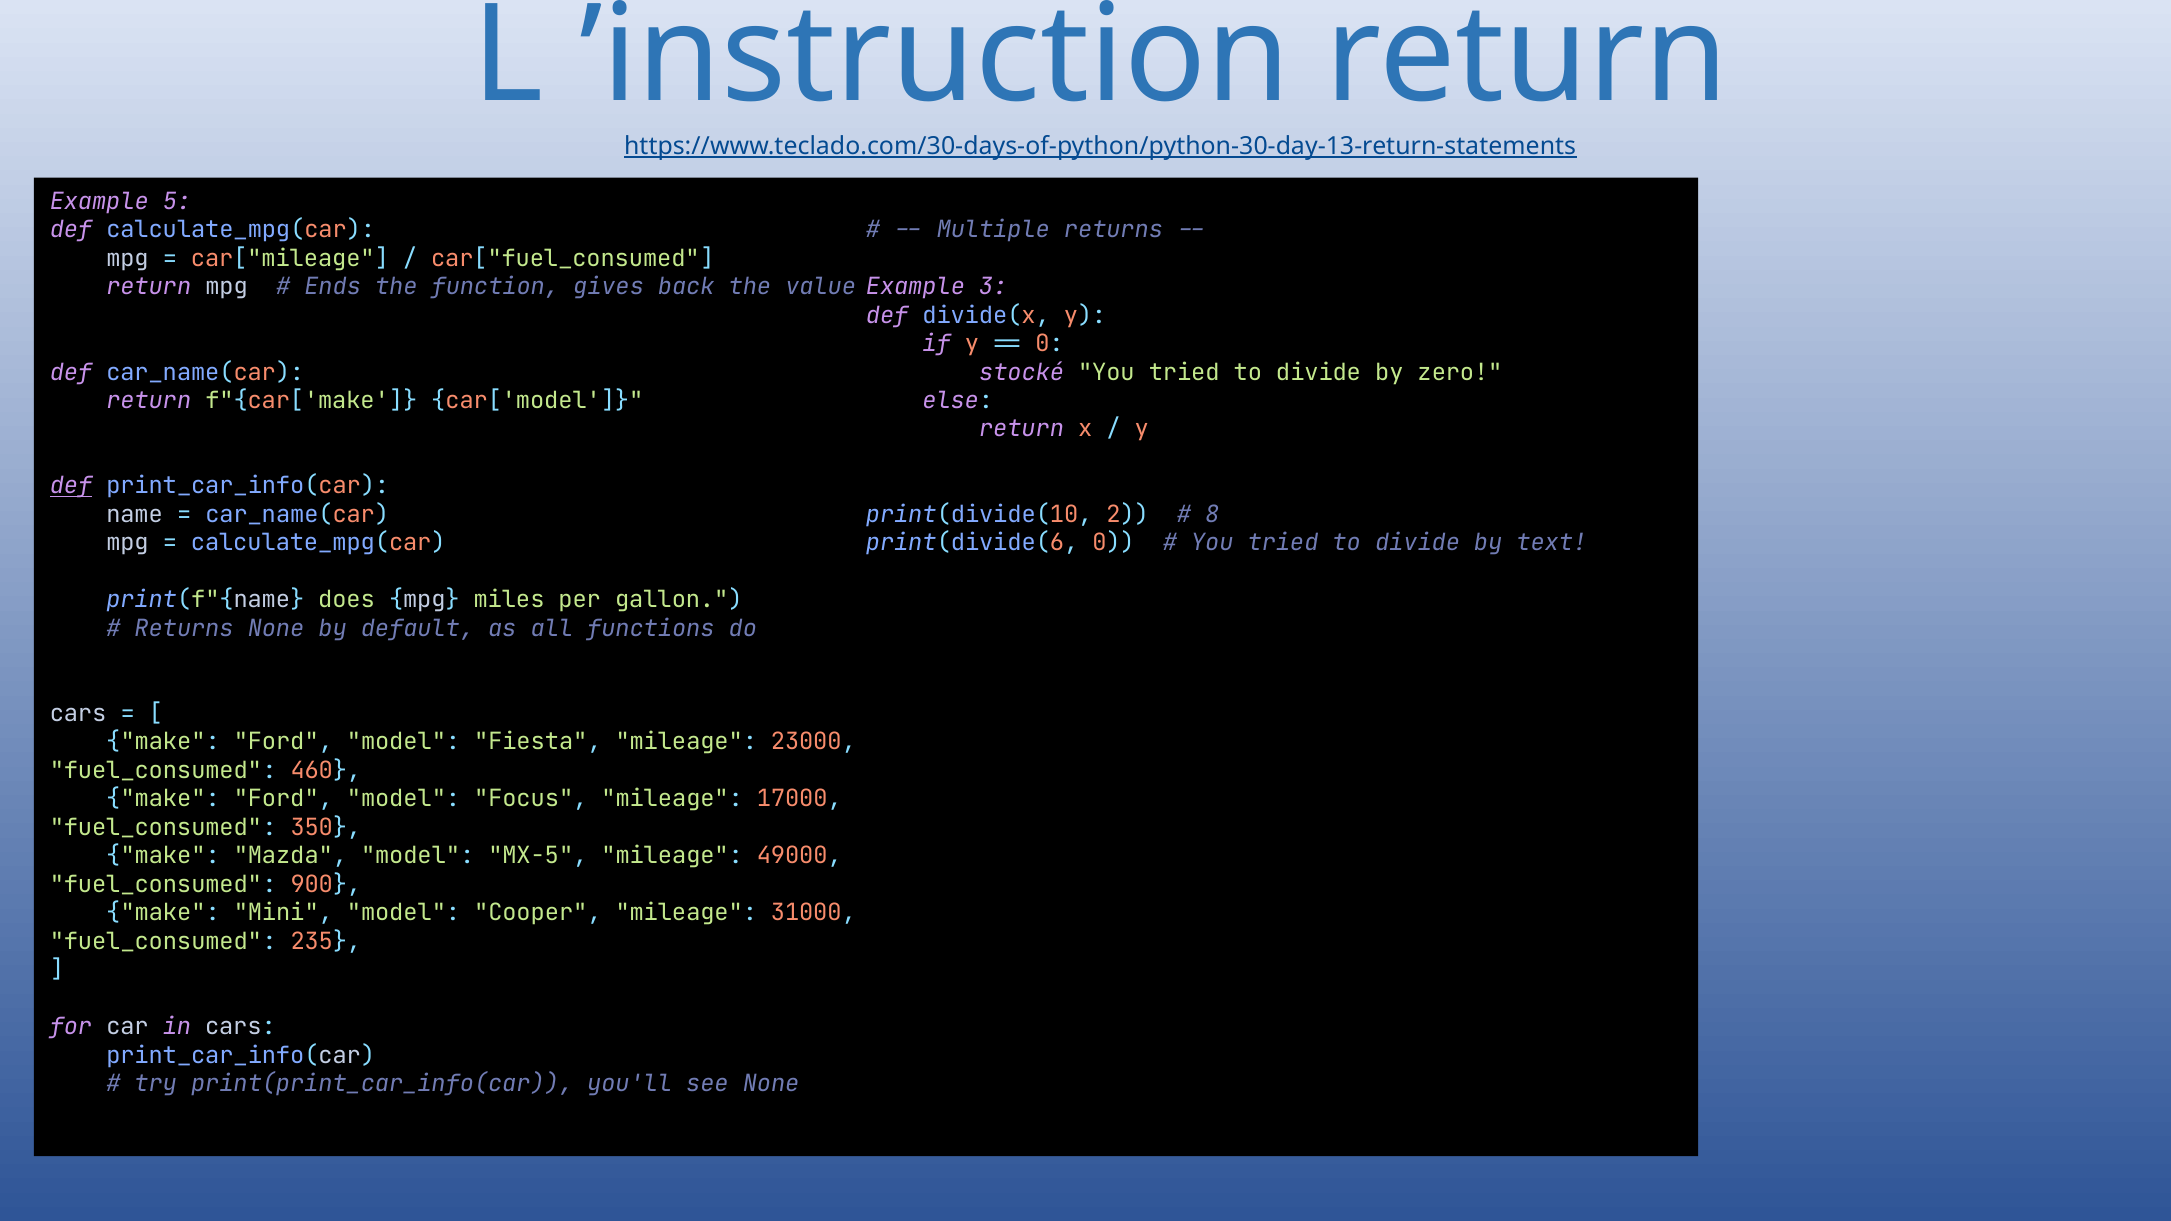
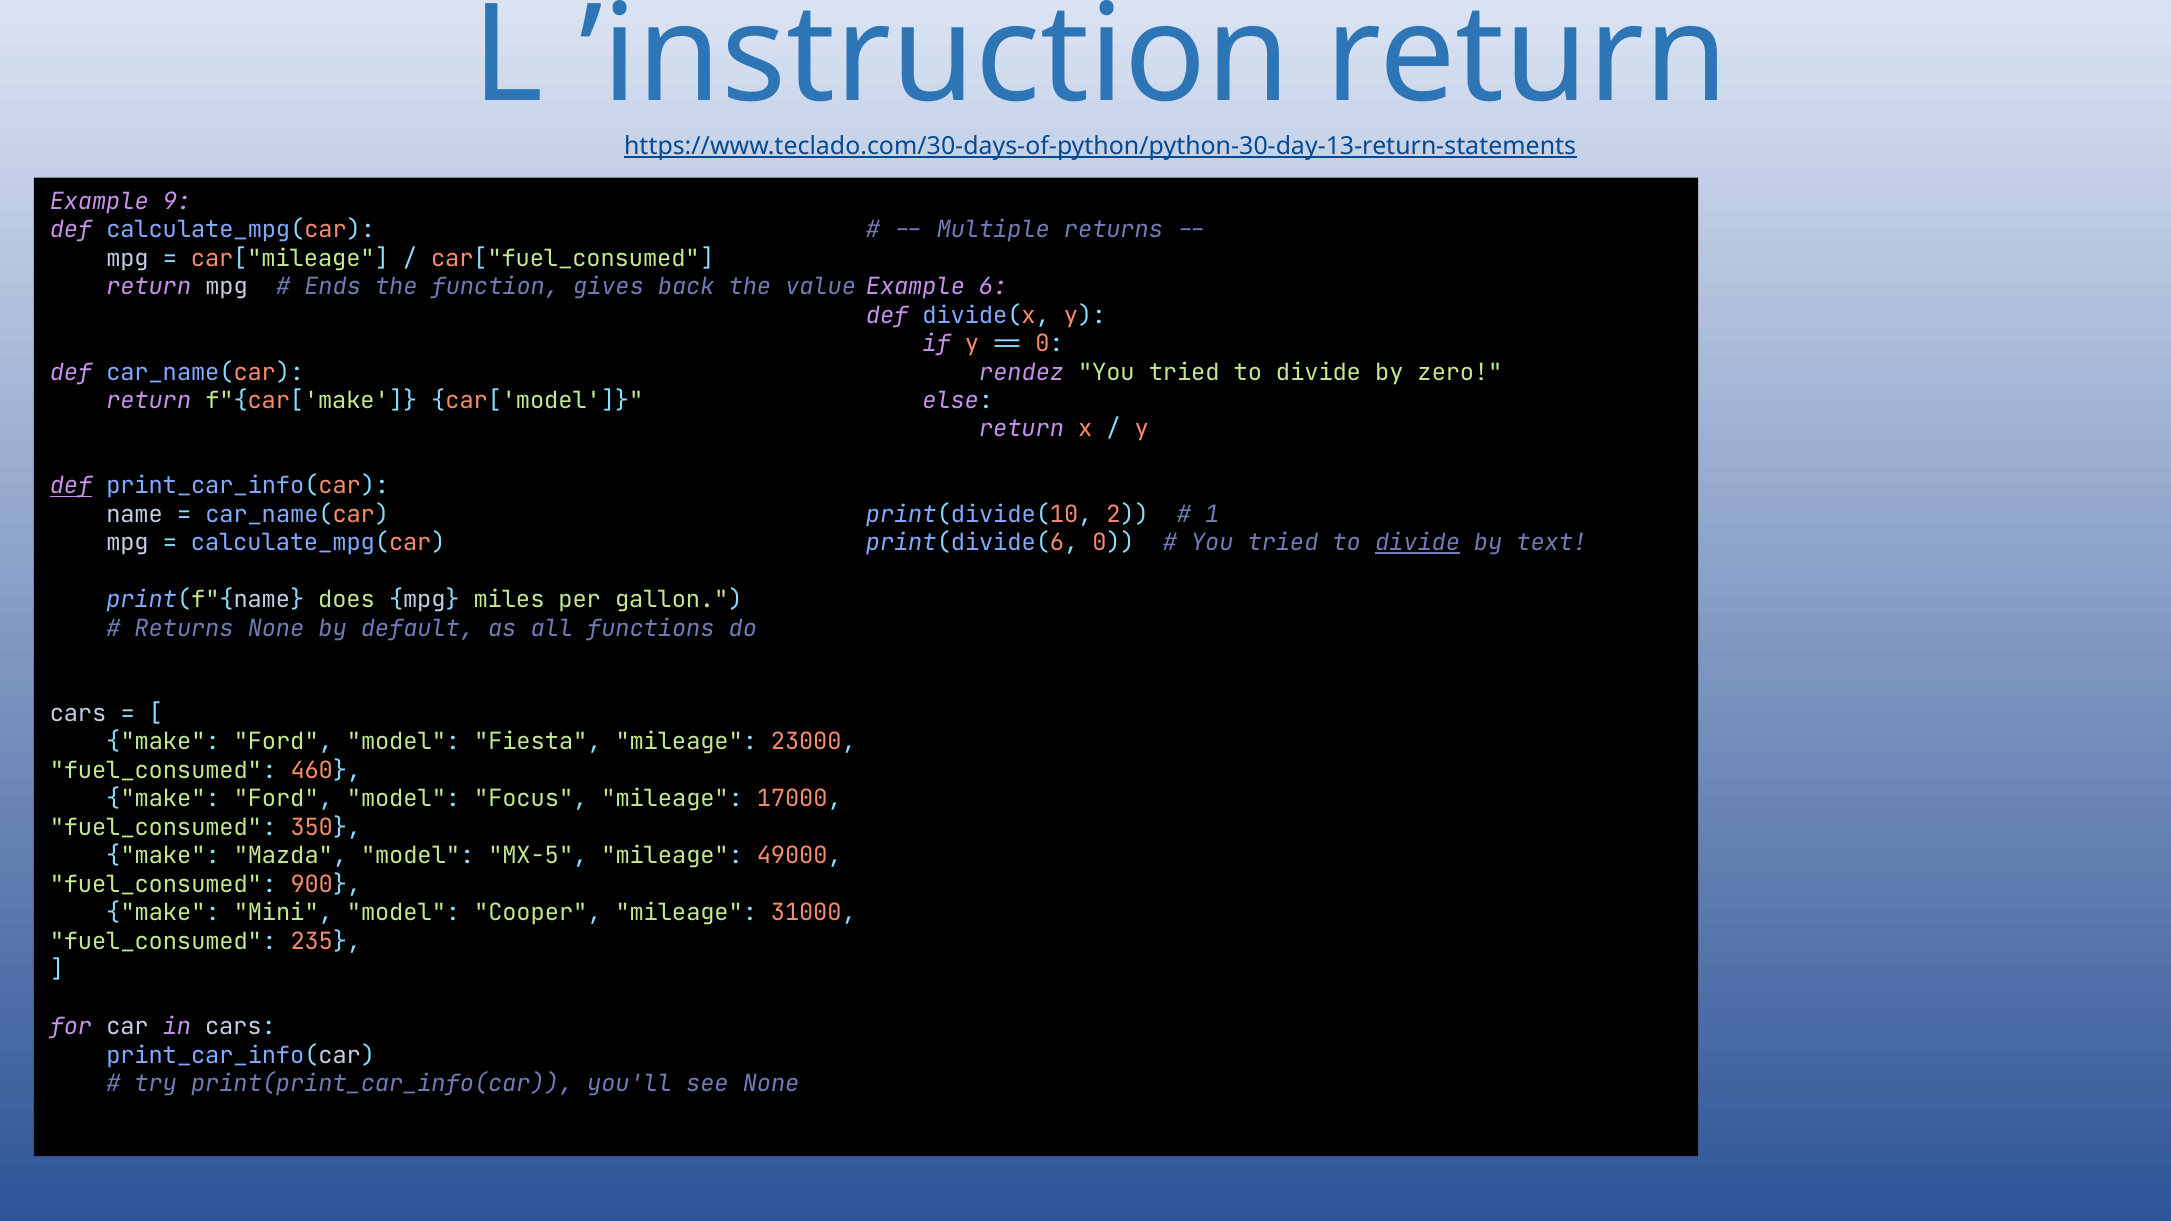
5: 5 -> 9 (177, 201)
3: 3 -> 6 (993, 287)
stocké: stocké -> rendez (1022, 372)
8: 8 -> 1 (1212, 515)
divide underline: none -> present (1418, 543)
